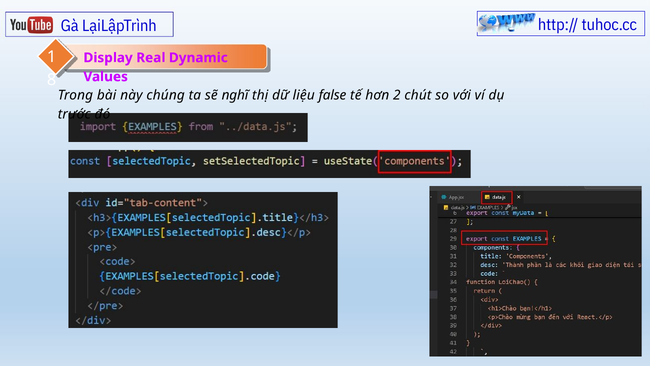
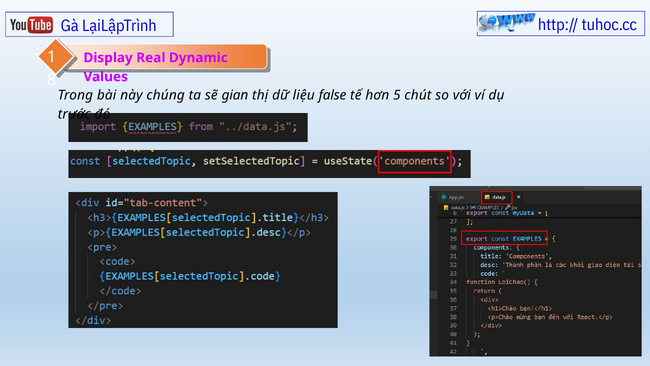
nghĩ: nghĩ -> gian (235, 95)
2: 2 -> 5 (397, 95)
